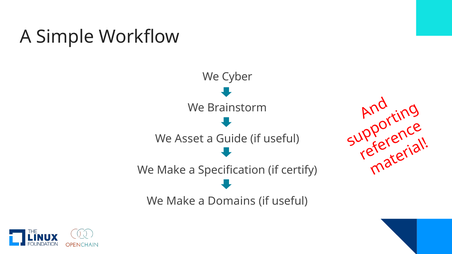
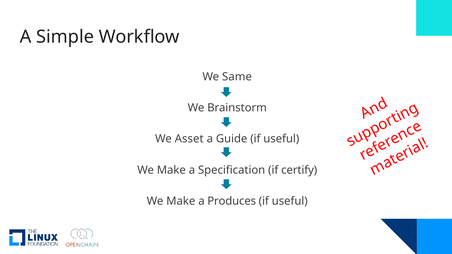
Cyber: Cyber -> Same (237, 77)
Domains: Domains -> Produces (232, 201)
